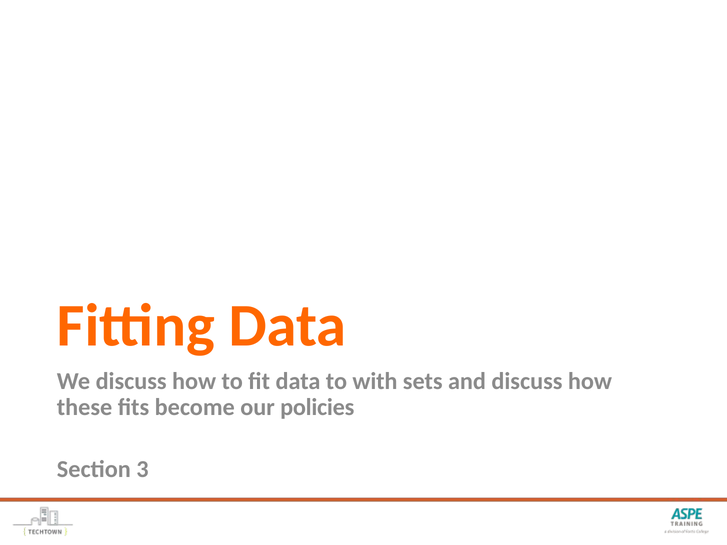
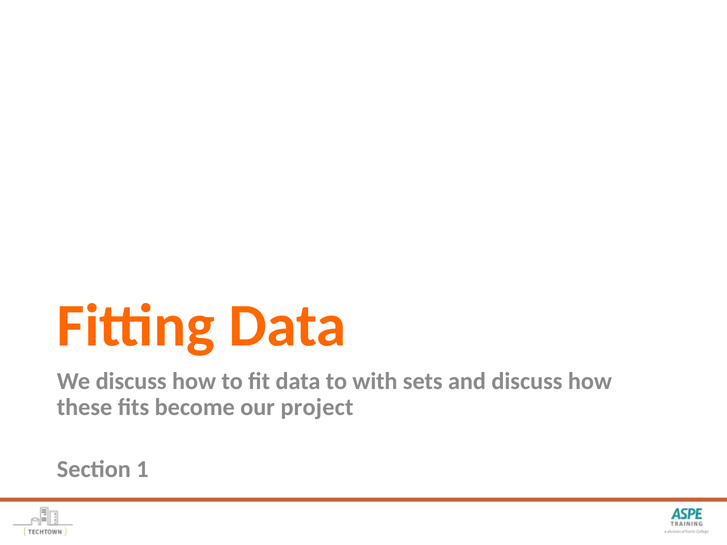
policies: policies -> project (317, 408)
3: 3 -> 1 (142, 470)
